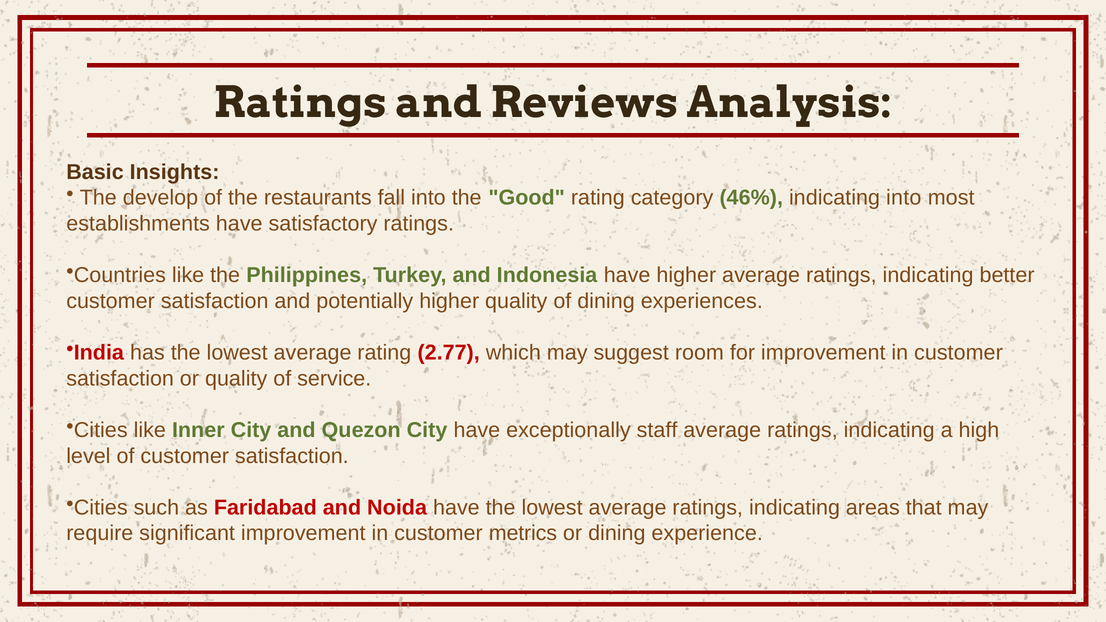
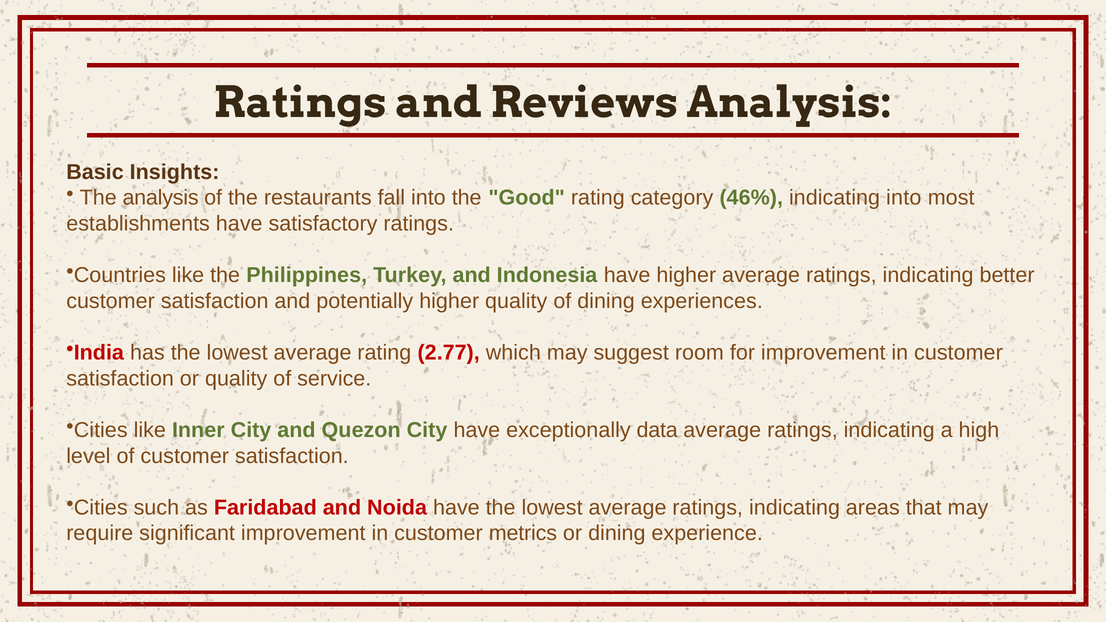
The develop: develop -> analysis (161, 198)
staff: staff -> data (657, 430)
